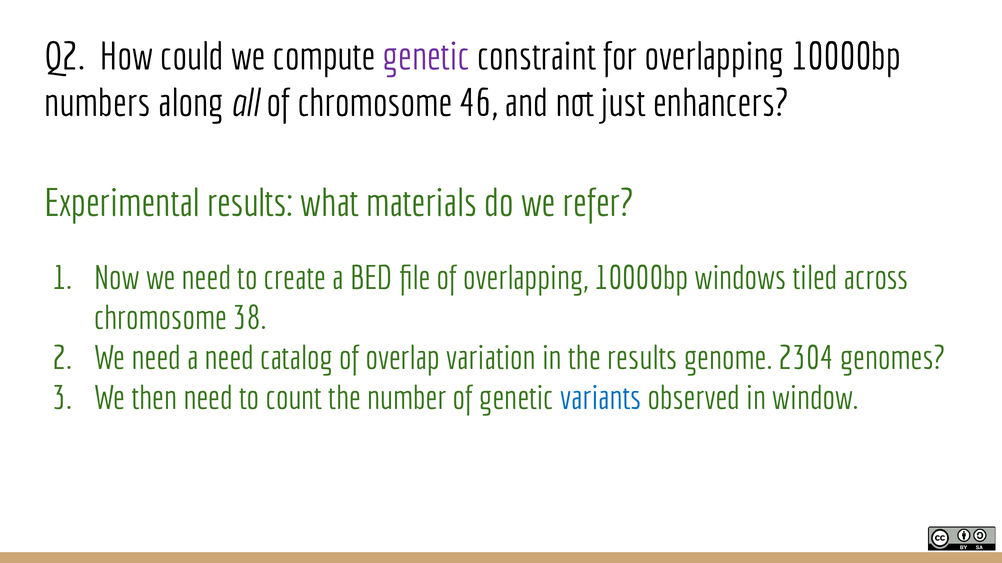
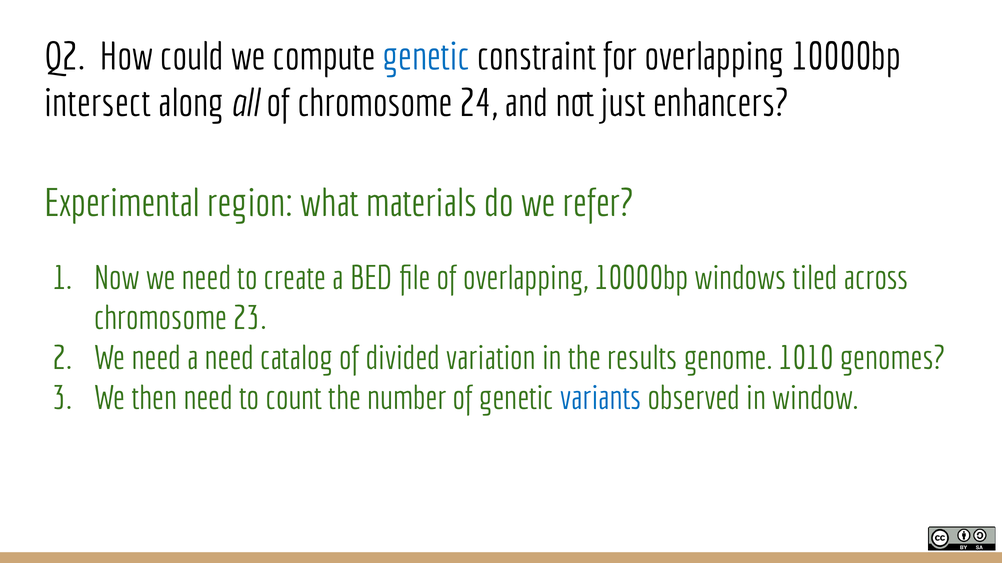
genetic colour: purple -> blue (426, 57)
numbers: numbers -> intersect (97, 104)
46: 46 -> 24 (479, 104)
Experimental results: results -> region (250, 204)
38: 38 -> 23 (250, 319)
overlap: overlap -> divided (403, 359)
2304: 2304 -> 1010 (806, 359)
